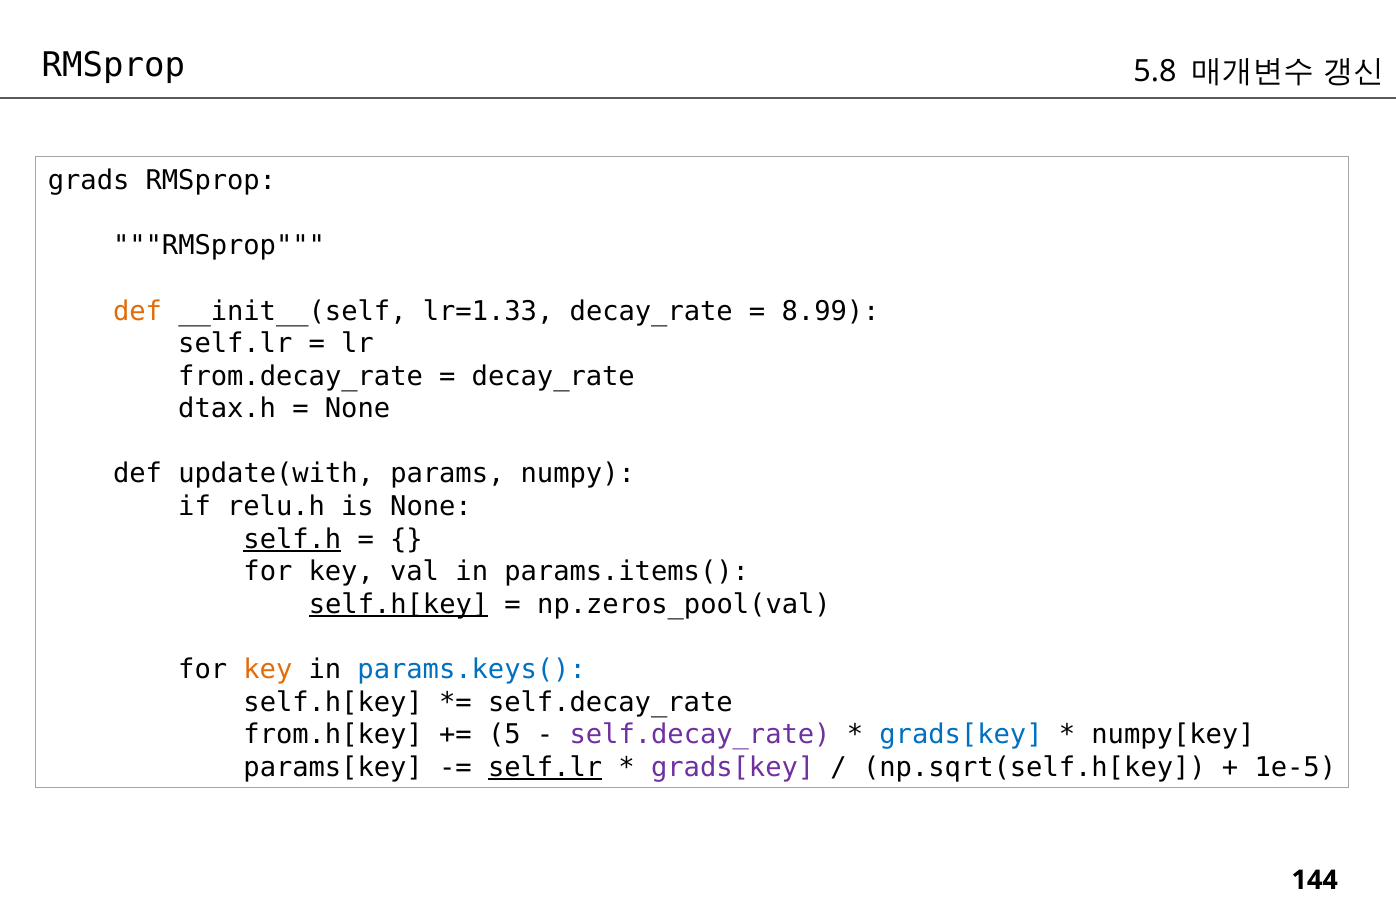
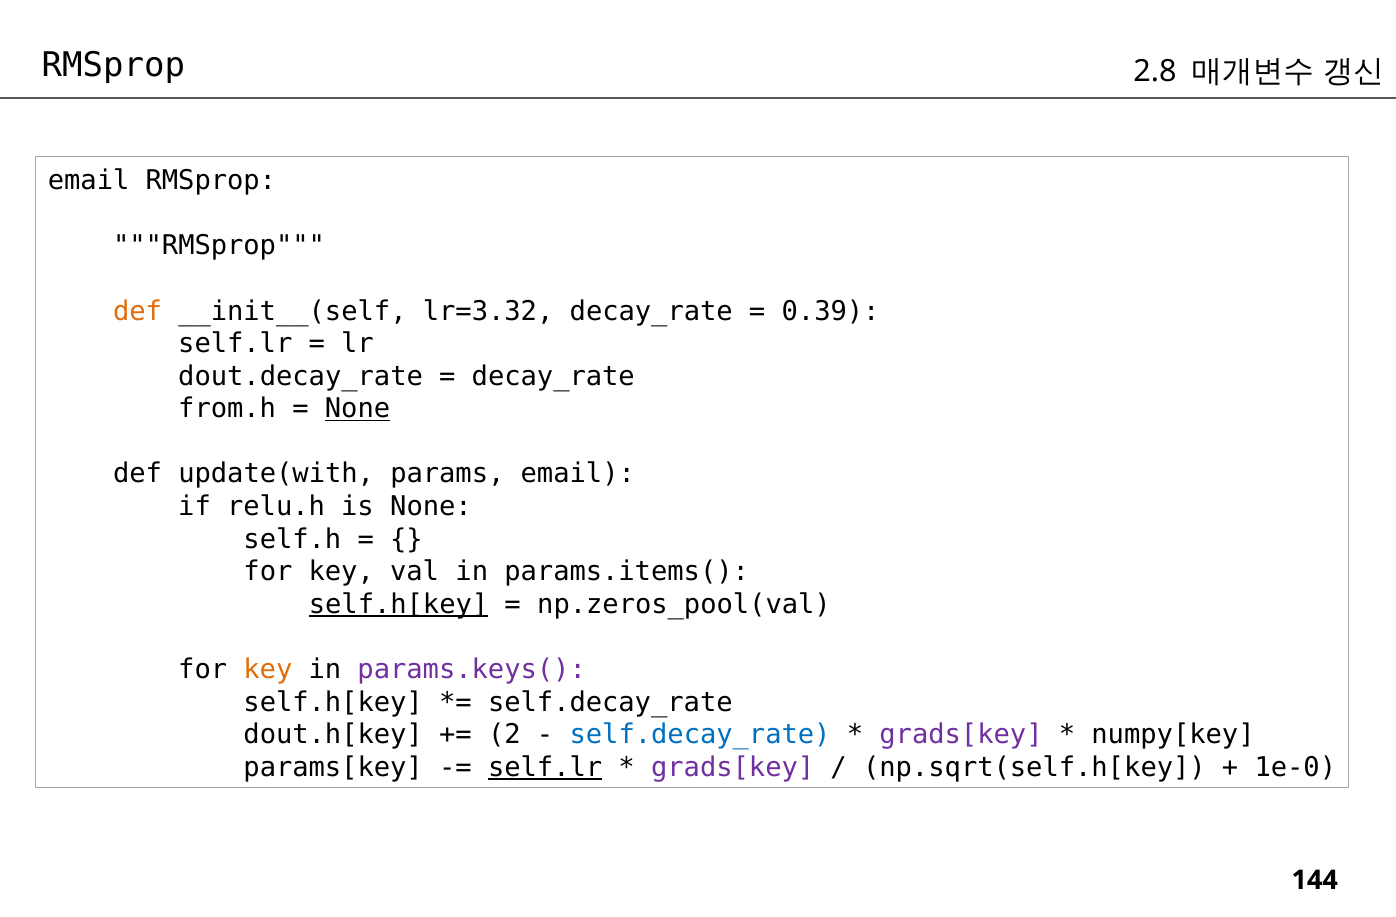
5.8: 5.8 -> 2.8 (1155, 72)
grads: grads -> email (89, 181)
lr=1.33: lr=1.33 -> lr=3.32 (488, 311)
8.99: 8.99 -> 0.39 (831, 311)
from.decay_rate: from.decay_rate -> dout.decay_rate (301, 376)
dtax.h: dtax.h -> from.h (227, 409)
None underline: none -> present (358, 409)
params numpy: numpy -> email (578, 474)
self.h underline: present -> none (292, 539)
params.keys( colour: blue -> purple (472, 669)
from.h[key: from.h[key -> dout.h[key (333, 735)
5: 5 -> 2 (504, 735)
self.decay_rate colour: purple -> blue (700, 735)
grads[key colour: blue -> purple (961, 735)
1e-5: 1e-5 -> 1e-0 (1295, 767)
